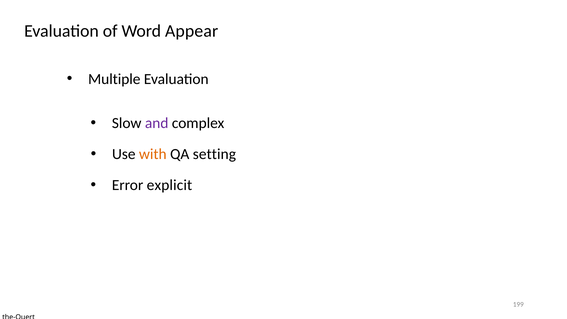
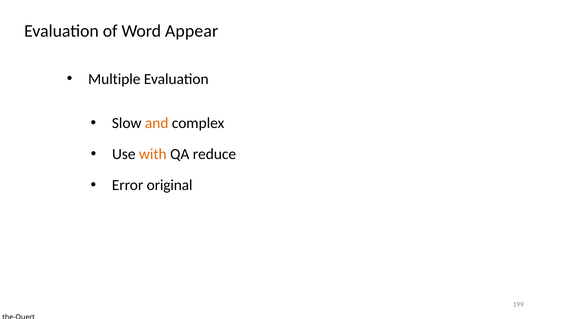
and colour: purple -> orange (157, 123)
setting: setting -> reduce (214, 154)
explicit: explicit -> original (170, 185)
